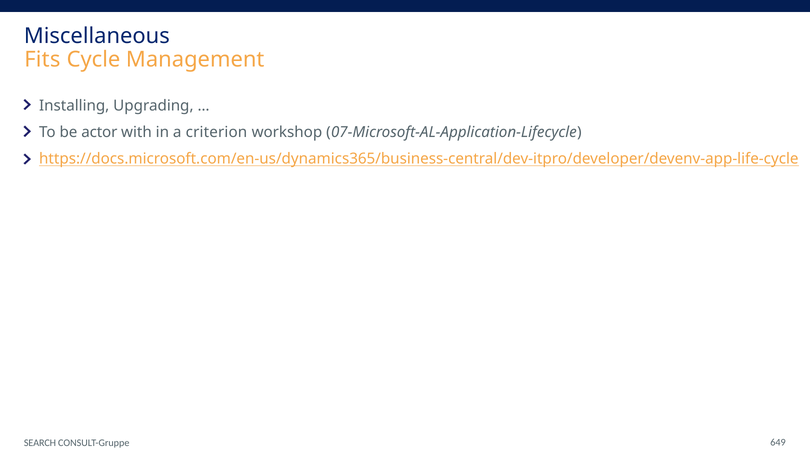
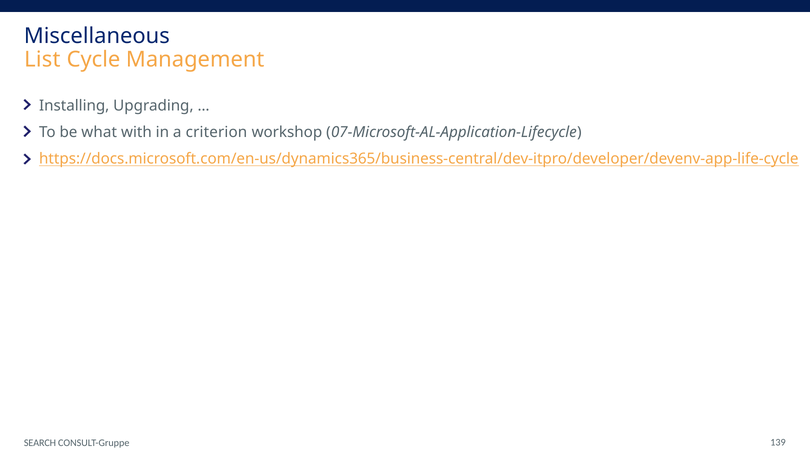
Fits: Fits -> List (42, 60)
actor: actor -> what (99, 133)
649: 649 -> 139 (778, 443)
